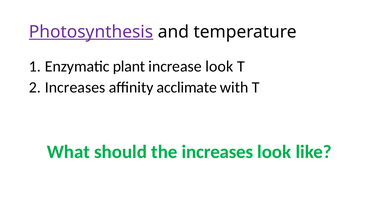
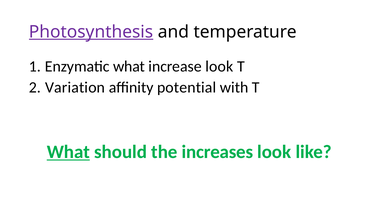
Enzymatic plant: plant -> what (129, 67)
Increases: Increases -> Variation (75, 88)
acclimate: acclimate -> potential (187, 88)
What underline: none -> present (68, 152)
